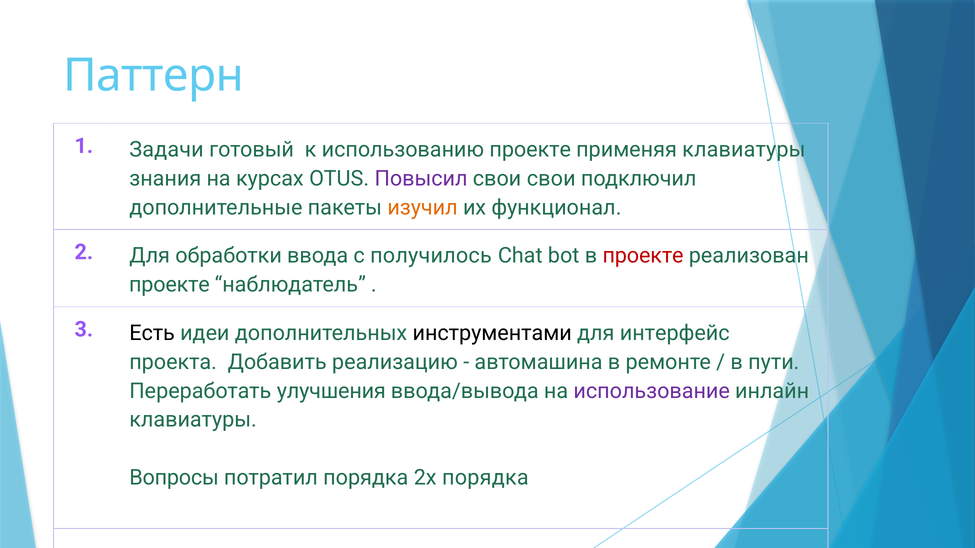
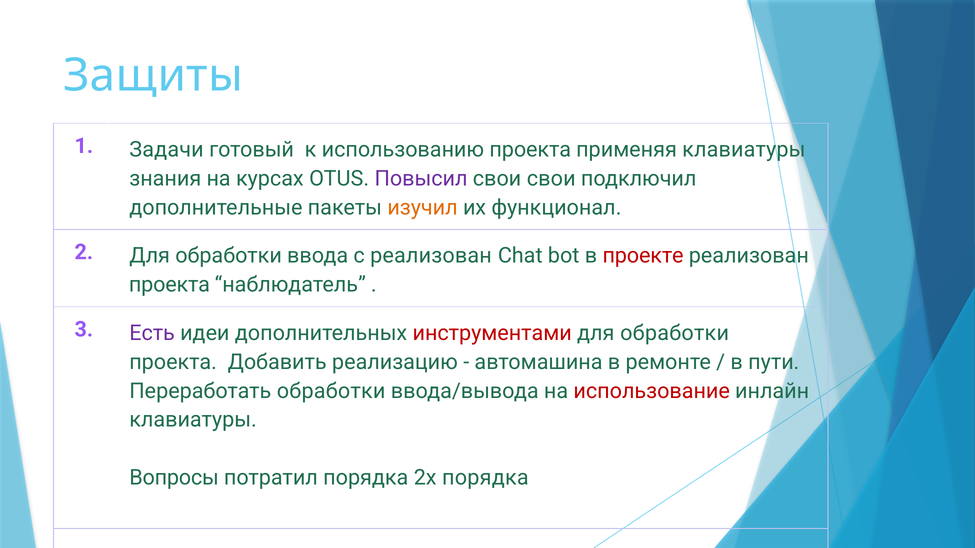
Паттерн: Паттерн -> Защиты (153, 76)
использованию проекте: проекте -> проекта (530, 150)
с получилось: получилось -> реализован (431, 256)
проекте: проекте -> проекта (169, 285)
Есть colour: black -> purple (152, 333)
инструментами colour: black -> red (492, 333)
интерфейс: интерфейс -> обработки (675, 333)
Переработать улучшения: улучшения -> обработки (331, 391)
использование colour: purple -> red (652, 391)
